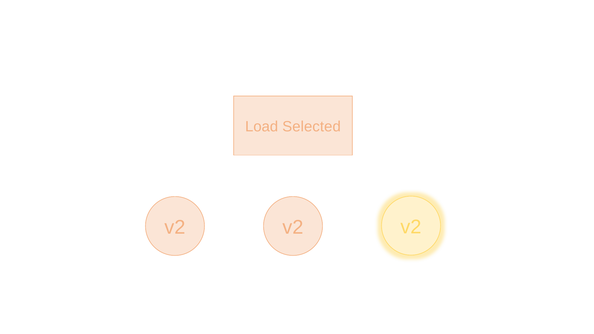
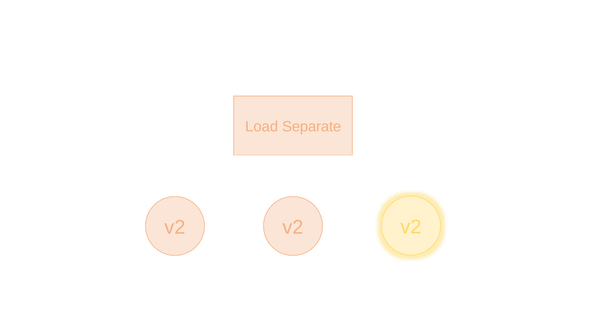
Selected: Selected -> Separate (312, 127)
